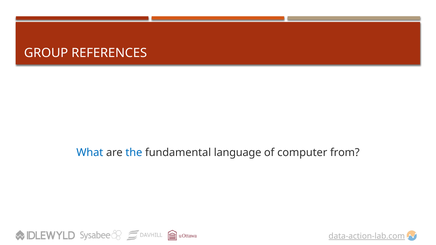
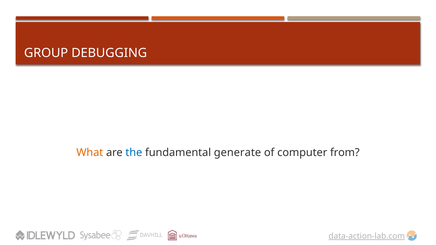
REFERENCES: REFERENCES -> DEBUGGING (109, 53)
What colour: blue -> orange (90, 153)
language: language -> generate (238, 153)
